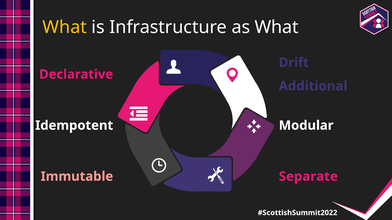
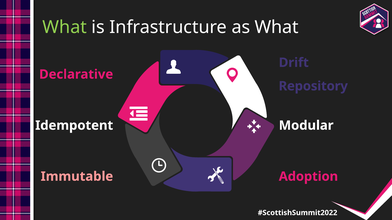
What colour: yellow -> light green (65, 27)
Additional: Additional -> Repository (313, 86)
Separate: Separate -> Adoption (308, 177)
